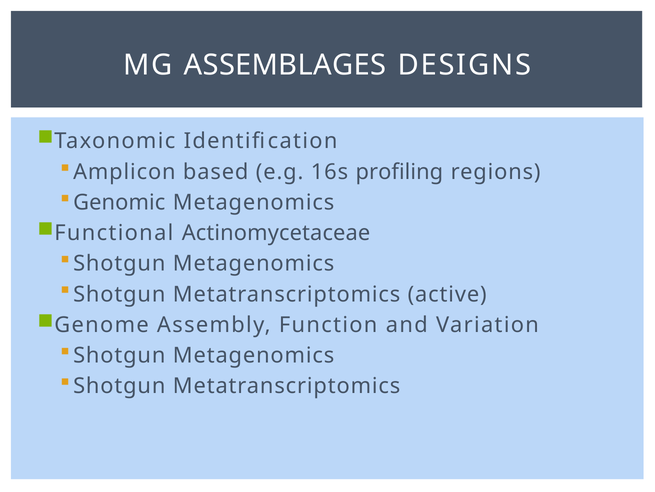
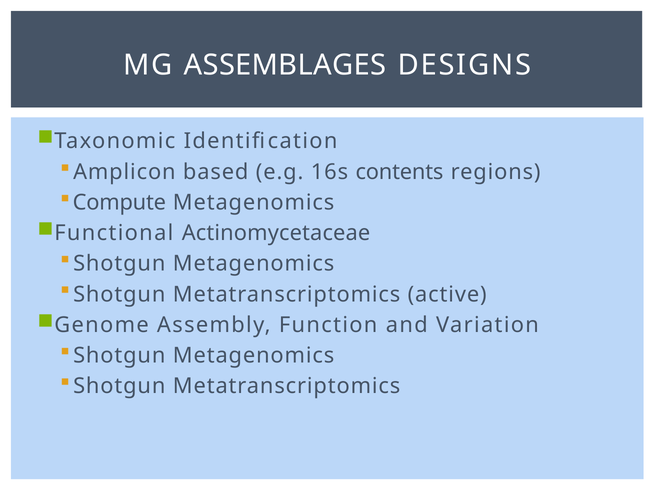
profiling: profiling -> contents (399, 172)
Genomic: Genomic -> Compute (119, 202)
